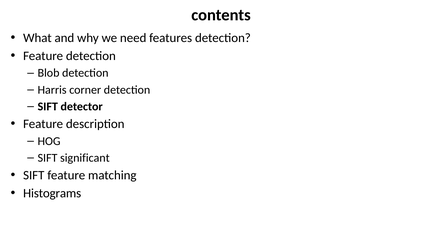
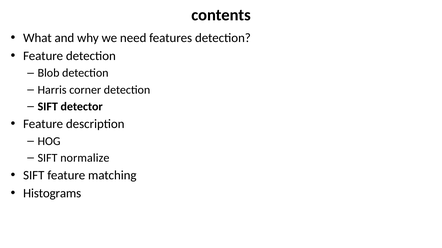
significant: significant -> normalize (85, 158)
